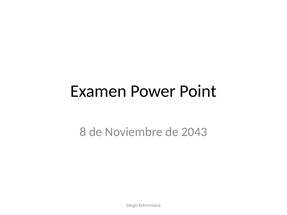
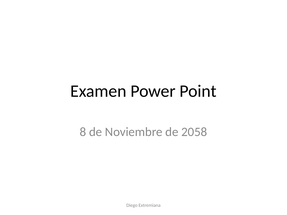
2043: 2043 -> 2058 (194, 132)
